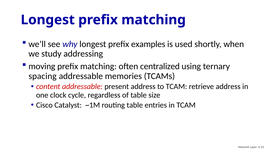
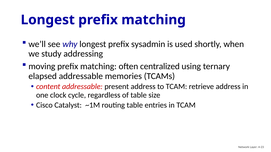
examples: examples -> sysadmin (148, 44)
spacing: spacing -> elapsed (43, 76)
